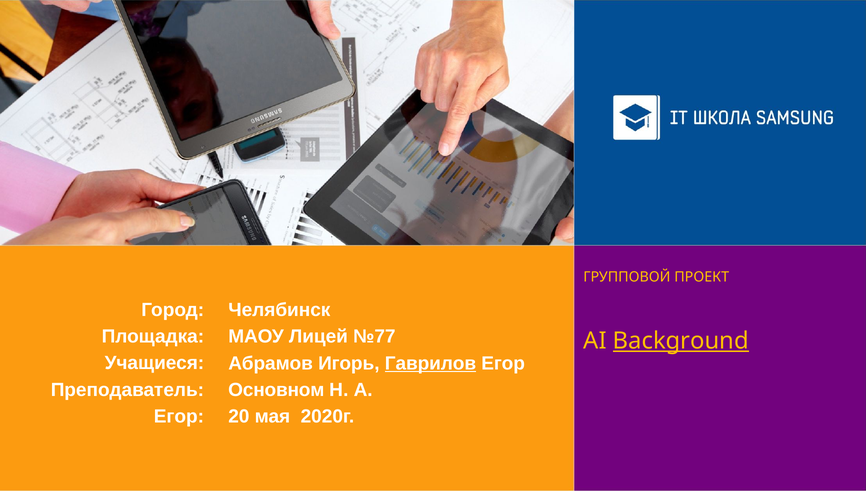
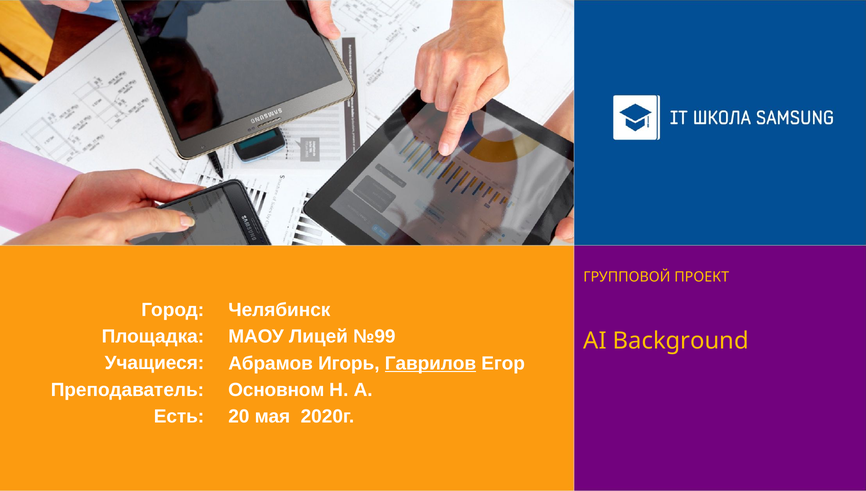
№77: №77 -> №99 (374, 337)
Background underline: present -> none (681, 341)
Егор: Егор -> Есть (179, 417)
